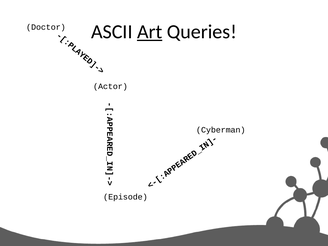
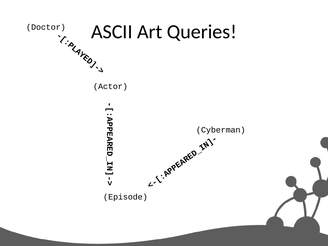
Art underline: present -> none (150, 32)
